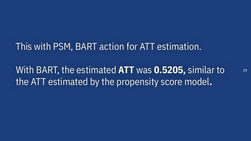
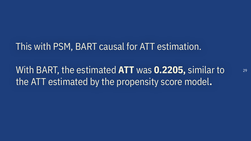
action: action -> causal (112, 47)
0.5205: 0.5205 -> 0.2205 (170, 70)
